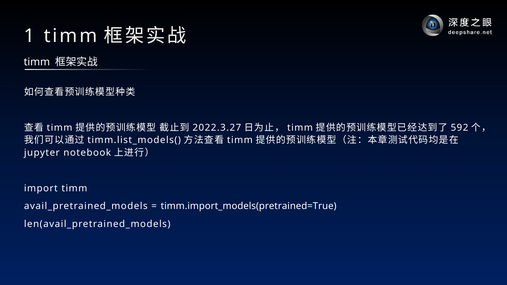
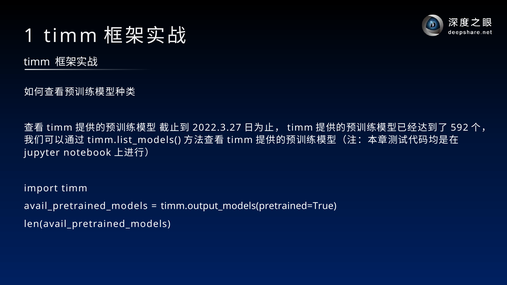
timm.import_models(pretrained=True: timm.import_models(pretrained=True -> timm.output_models(pretrained=True (249, 206)
